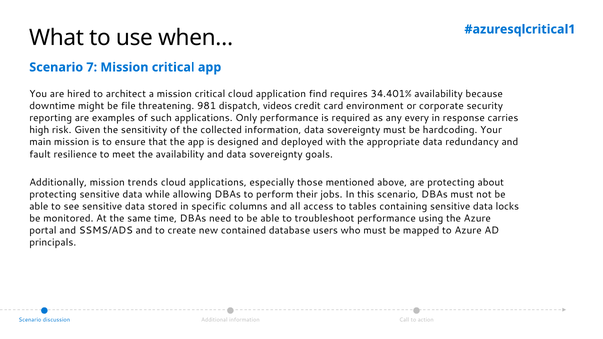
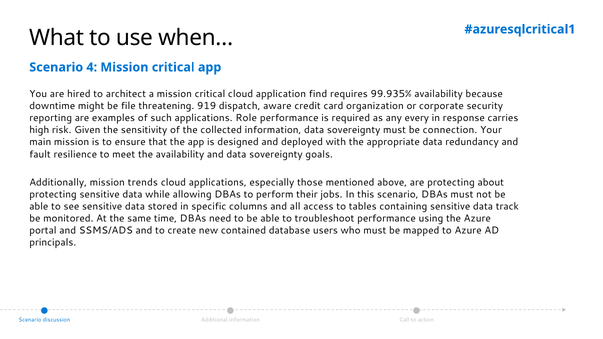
7: 7 -> 4 (92, 67)
34.401%: 34.401% -> 99.935% (391, 94)
981: 981 -> 919 (207, 106)
videos: videos -> aware (277, 106)
environment: environment -> organization (375, 106)
Only: Only -> Role (246, 118)
hardcoding: hardcoding -> connection (450, 130)
locks: locks -> track (507, 207)
